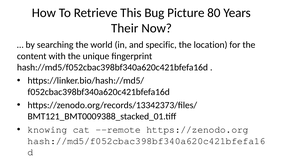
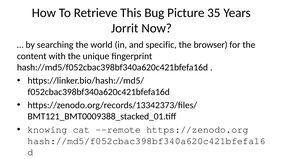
80: 80 -> 35 (214, 13)
Their: Their -> Jorrit (125, 28)
location: location -> browser (211, 45)
